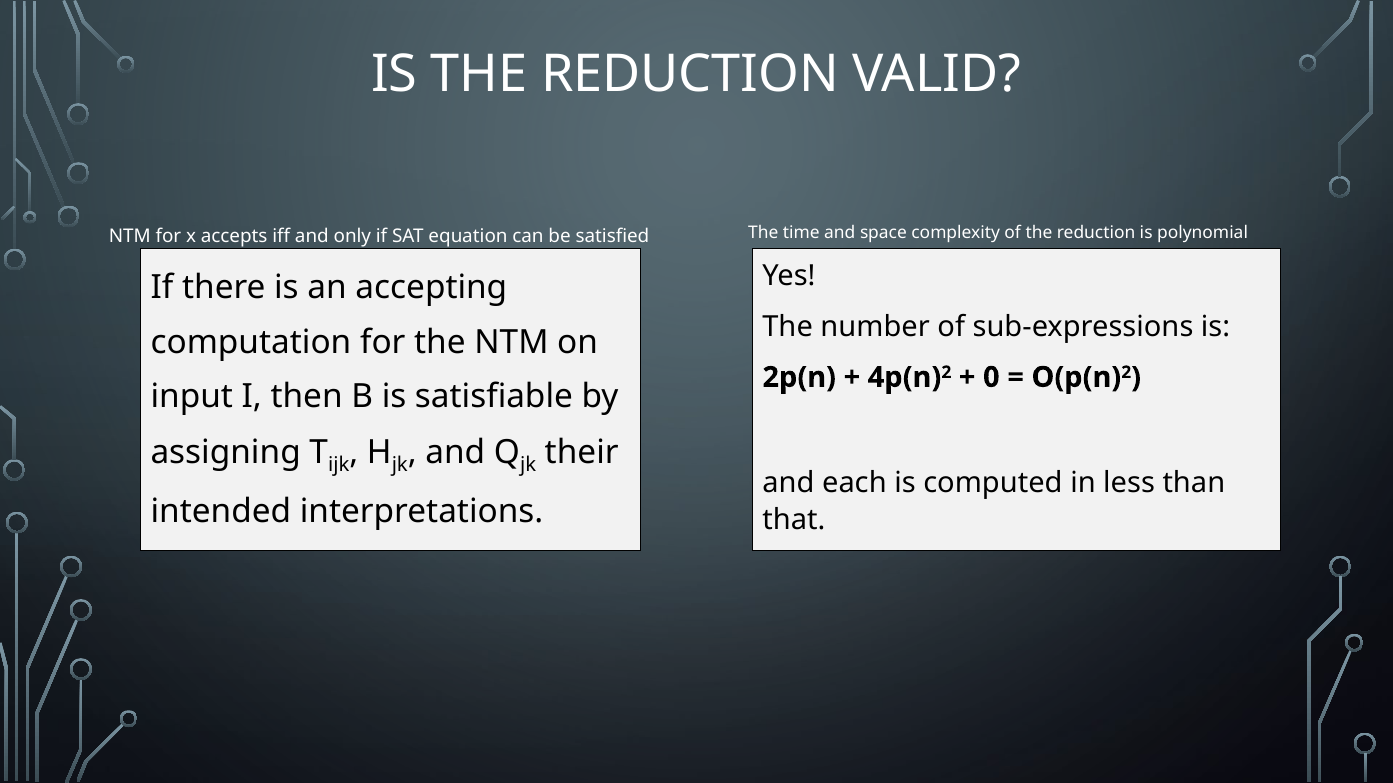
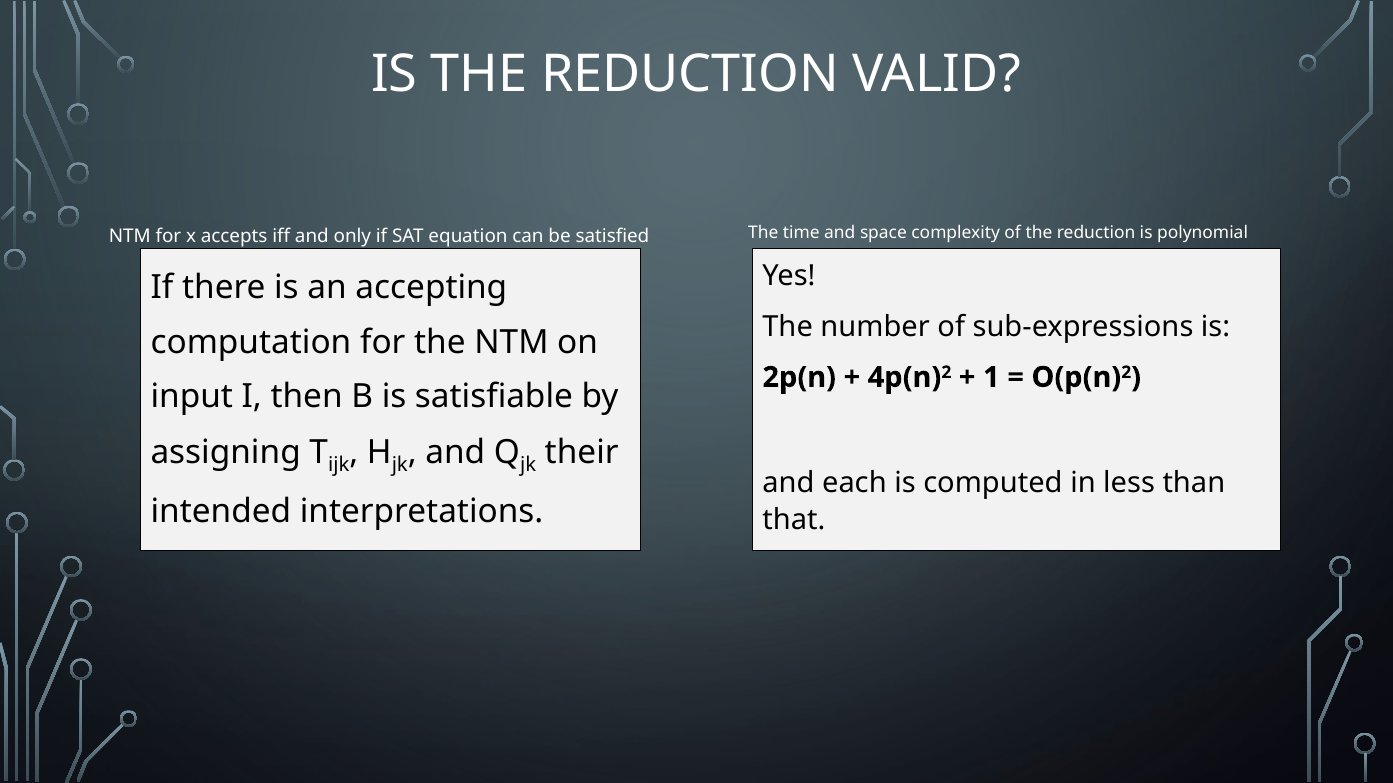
0: 0 -> 1 (991, 378)
